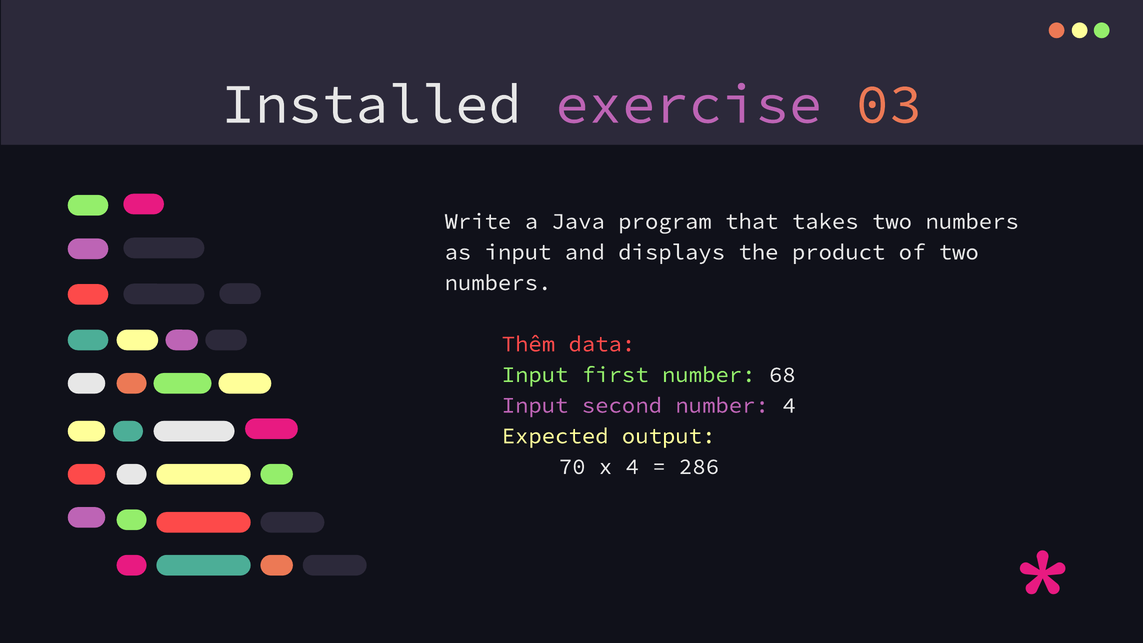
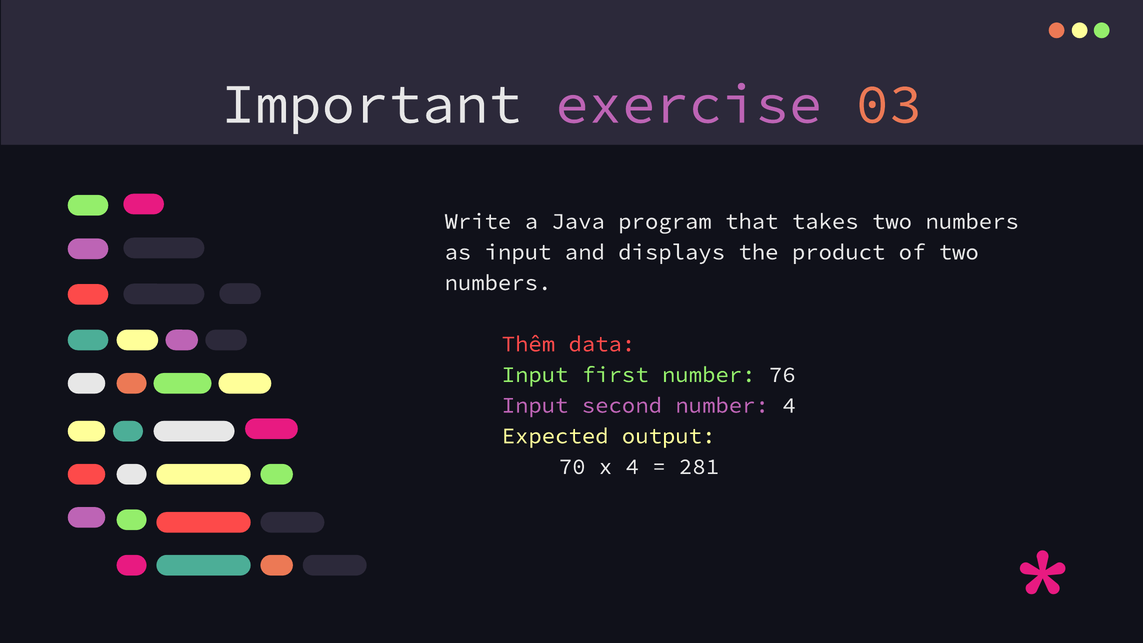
Installed: Installed -> Important (372, 104)
68: 68 -> 76 (782, 375)
286: 286 -> 281 (699, 467)
